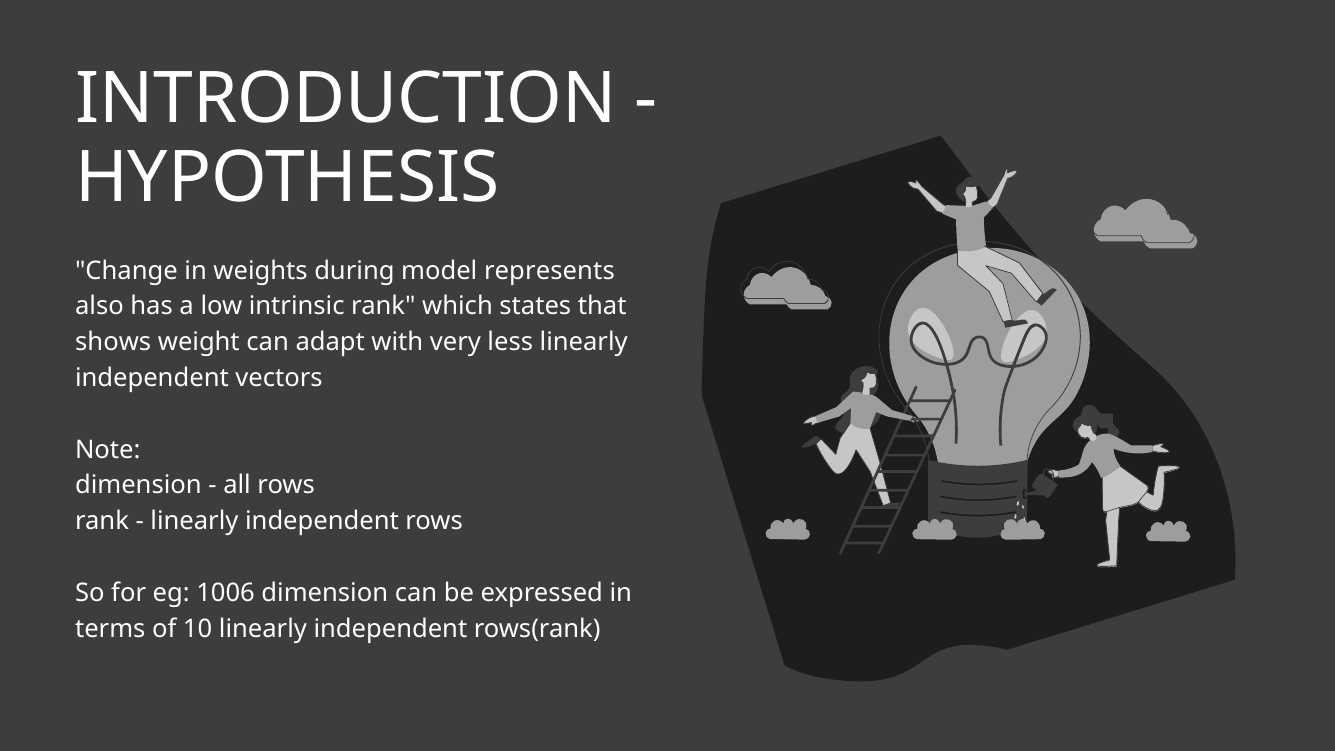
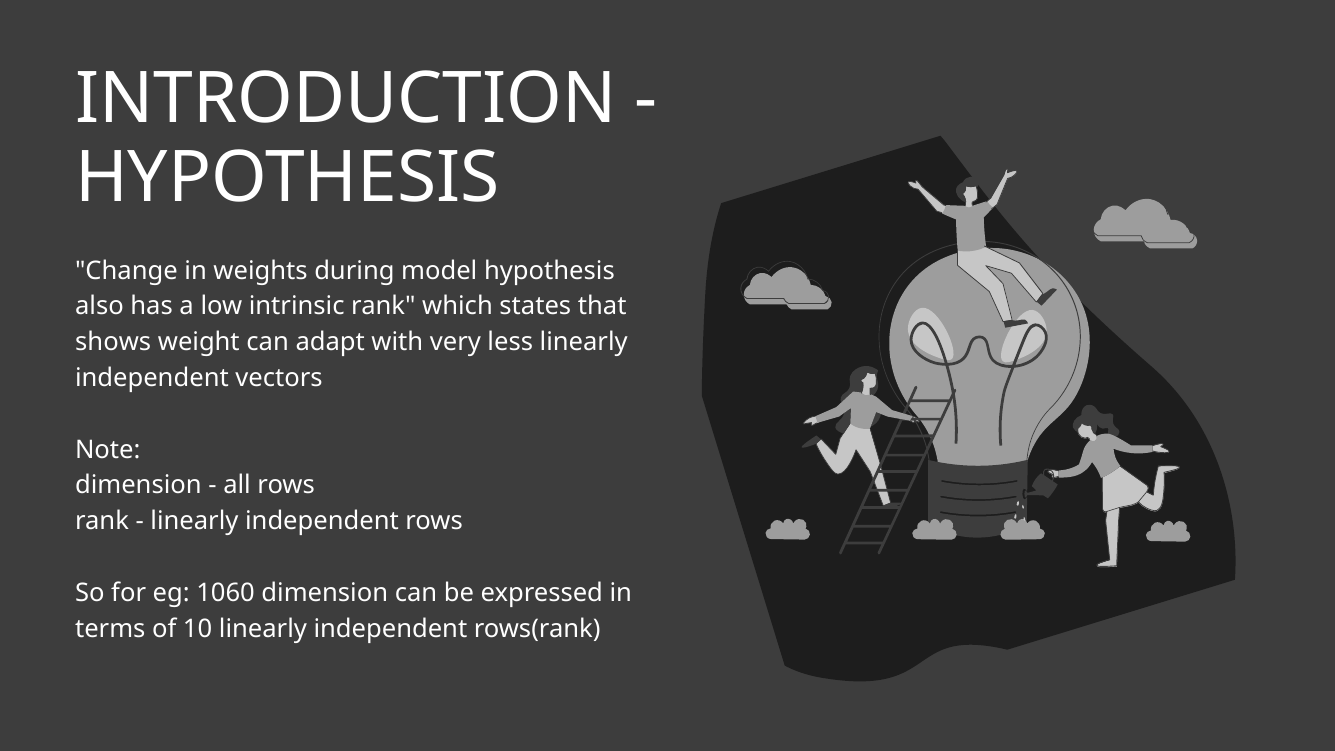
model represents: represents -> hypothesis (549, 271)
1006: 1006 -> 1060 (226, 593)
